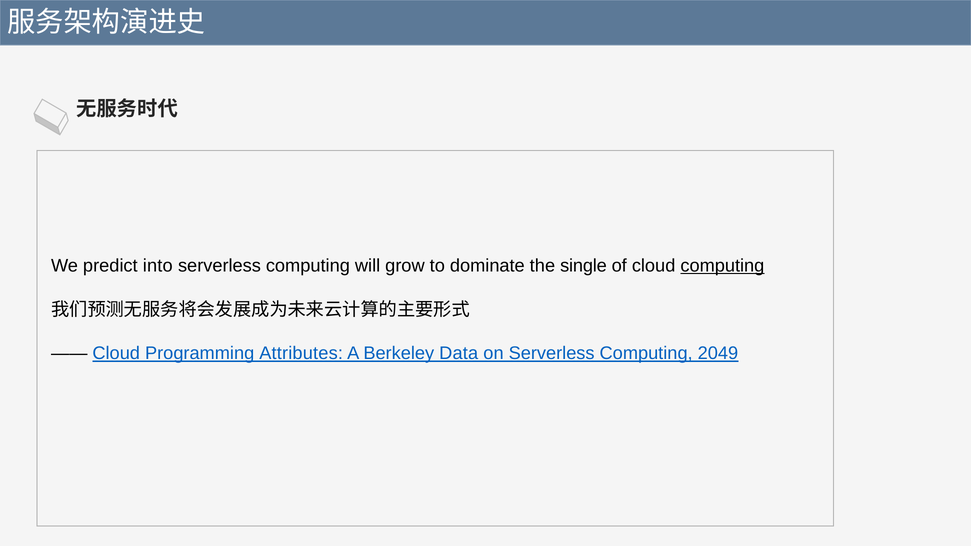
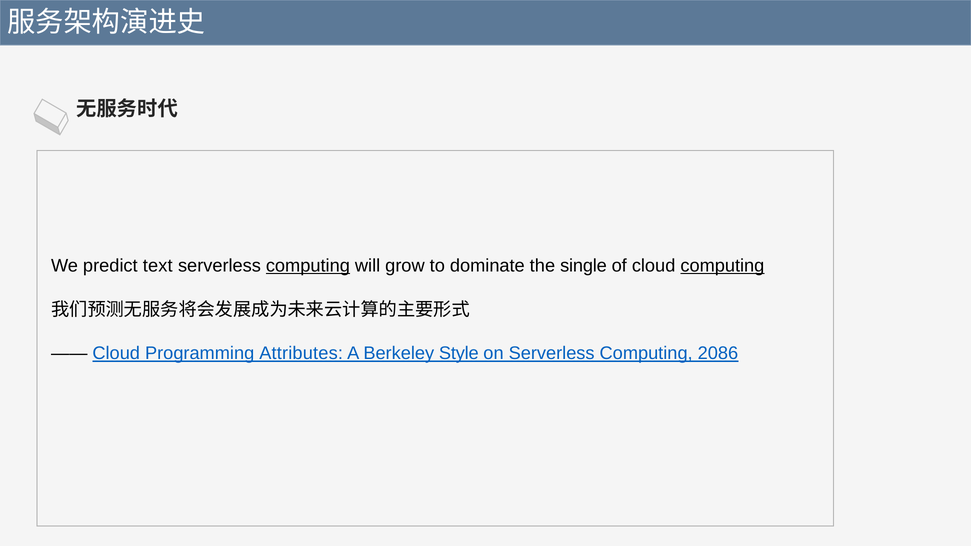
into: into -> text (158, 266)
computing underline: none -> present (308, 266)
Data: Data -> Style (459, 353)
2049: 2049 -> 2086 (718, 353)
